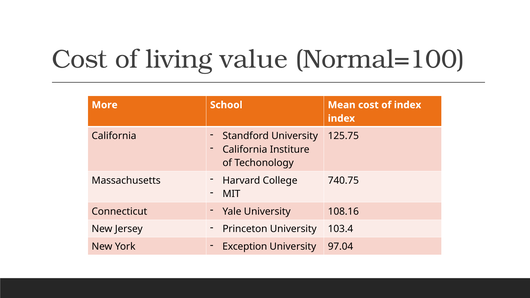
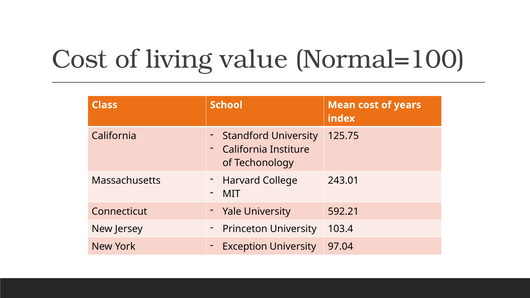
More: More -> Class (105, 105)
of index: index -> years (408, 105)
740.75: 740.75 -> 243.01 (343, 181)
108.16: 108.16 -> 592.21 (343, 212)
